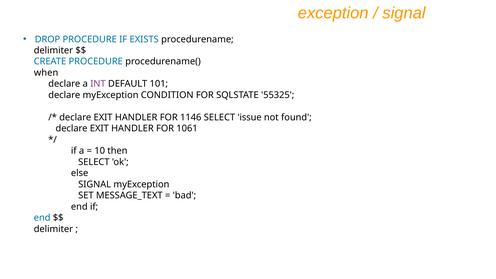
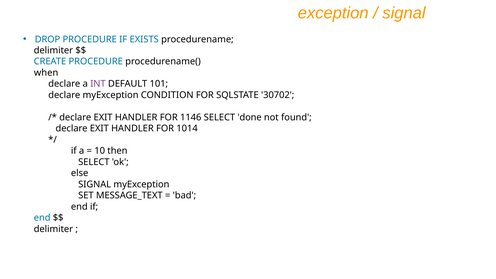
55325: 55325 -> 30702 (278, 95)
issue: issue -> done (250, 117)
1061: 1061 -> 1014 (187, 129)
